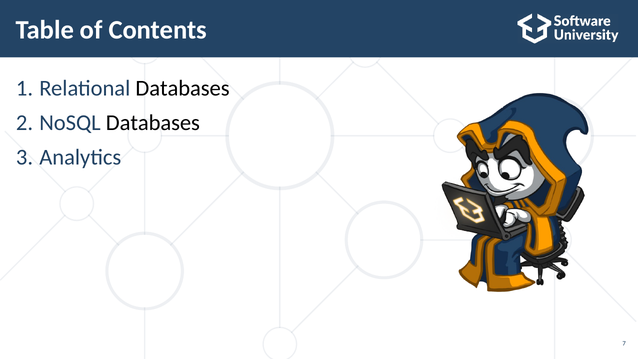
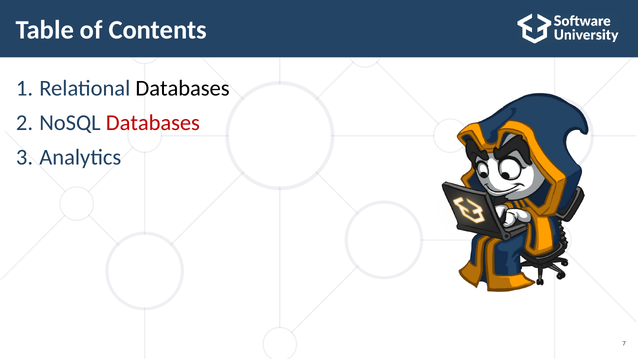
Databases colour: black -> red (153, 123)
